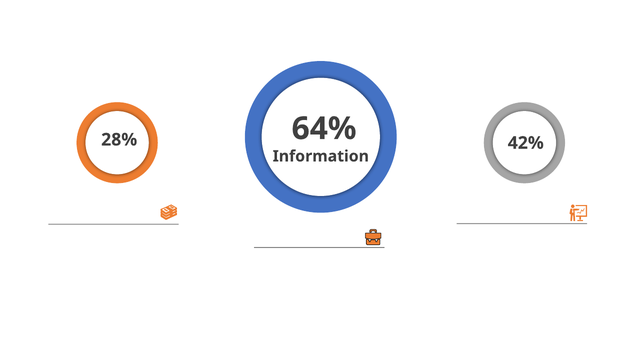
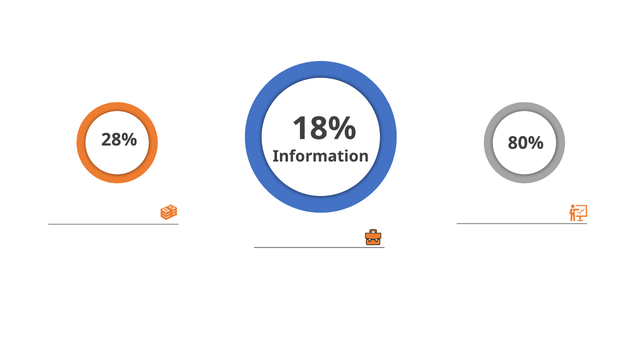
64%: 64% -> 18% (324, 129)
42%: 42% -> 80% (526, 143)
